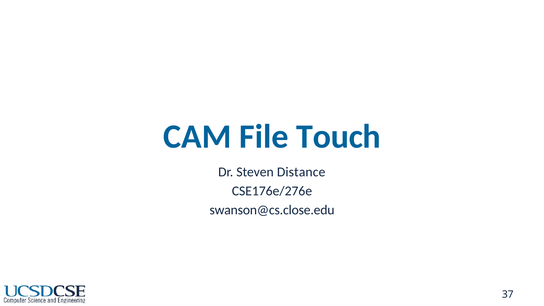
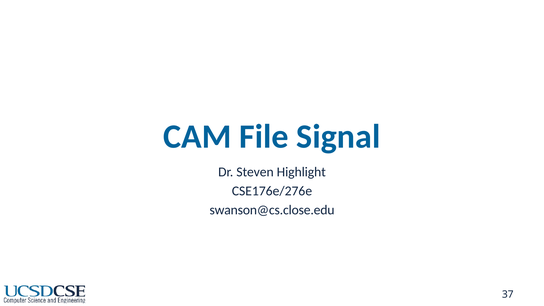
Touch: Touch -> Signal (338, 137)
Distance: Distance -> Highlight (301, 172)
